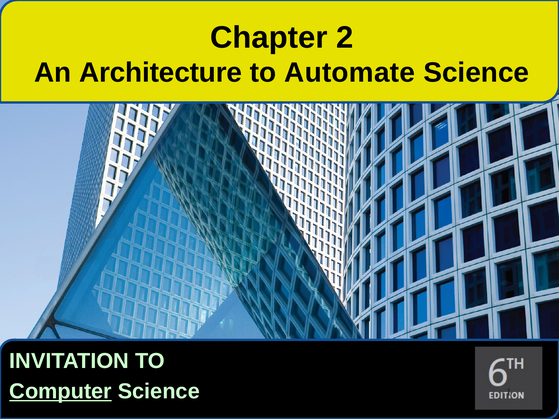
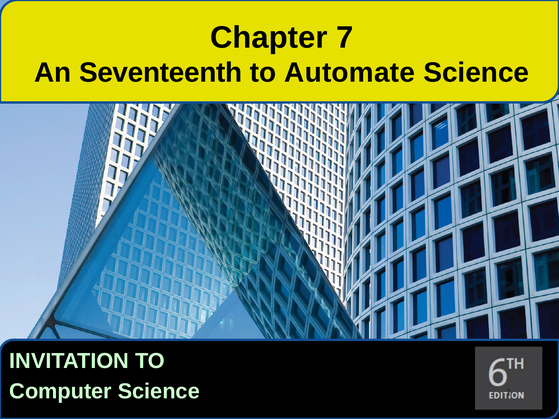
2: 2 -> 7 (345, 38)
Architecture: Architecture -> Seventeenth (161, 73)
Computer underline: present -> none (61, 392)
